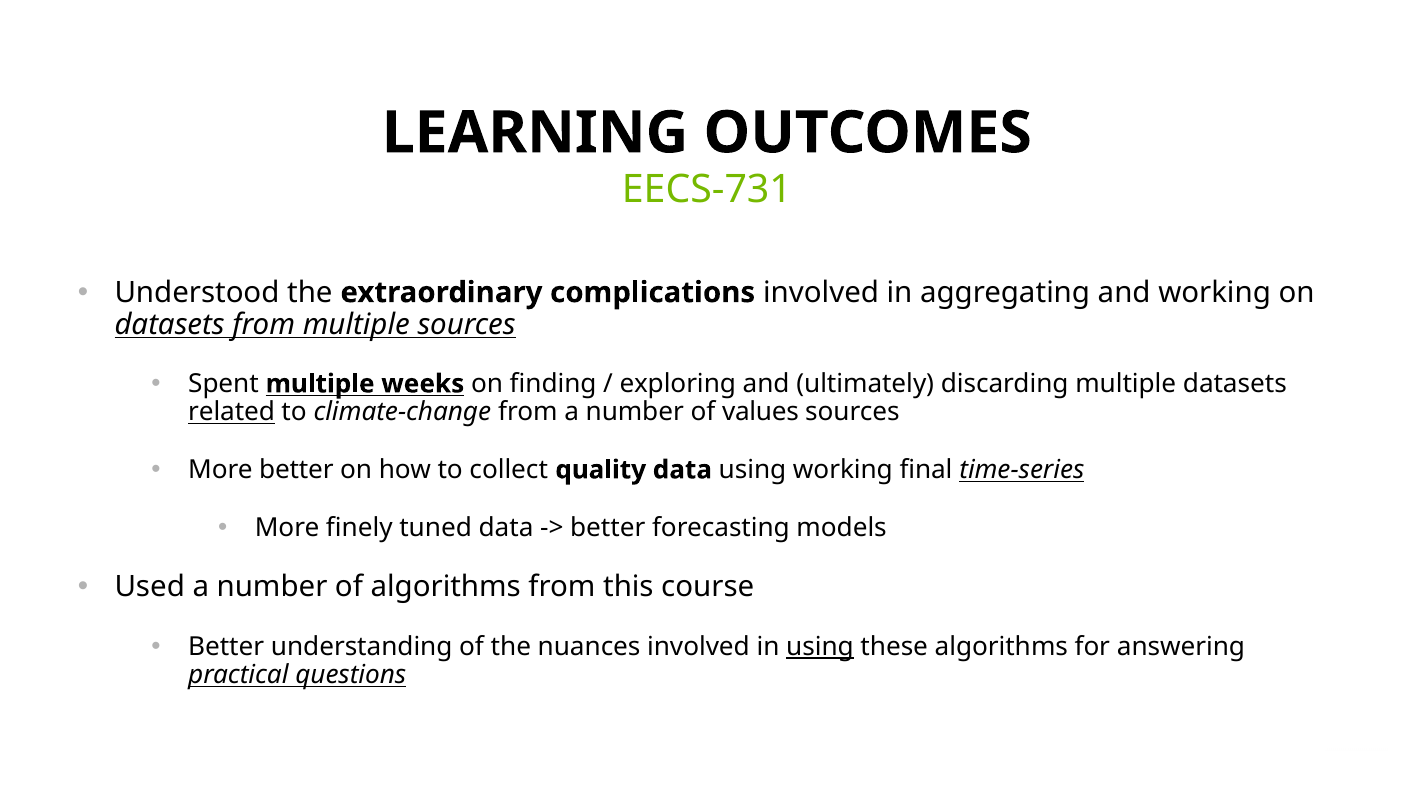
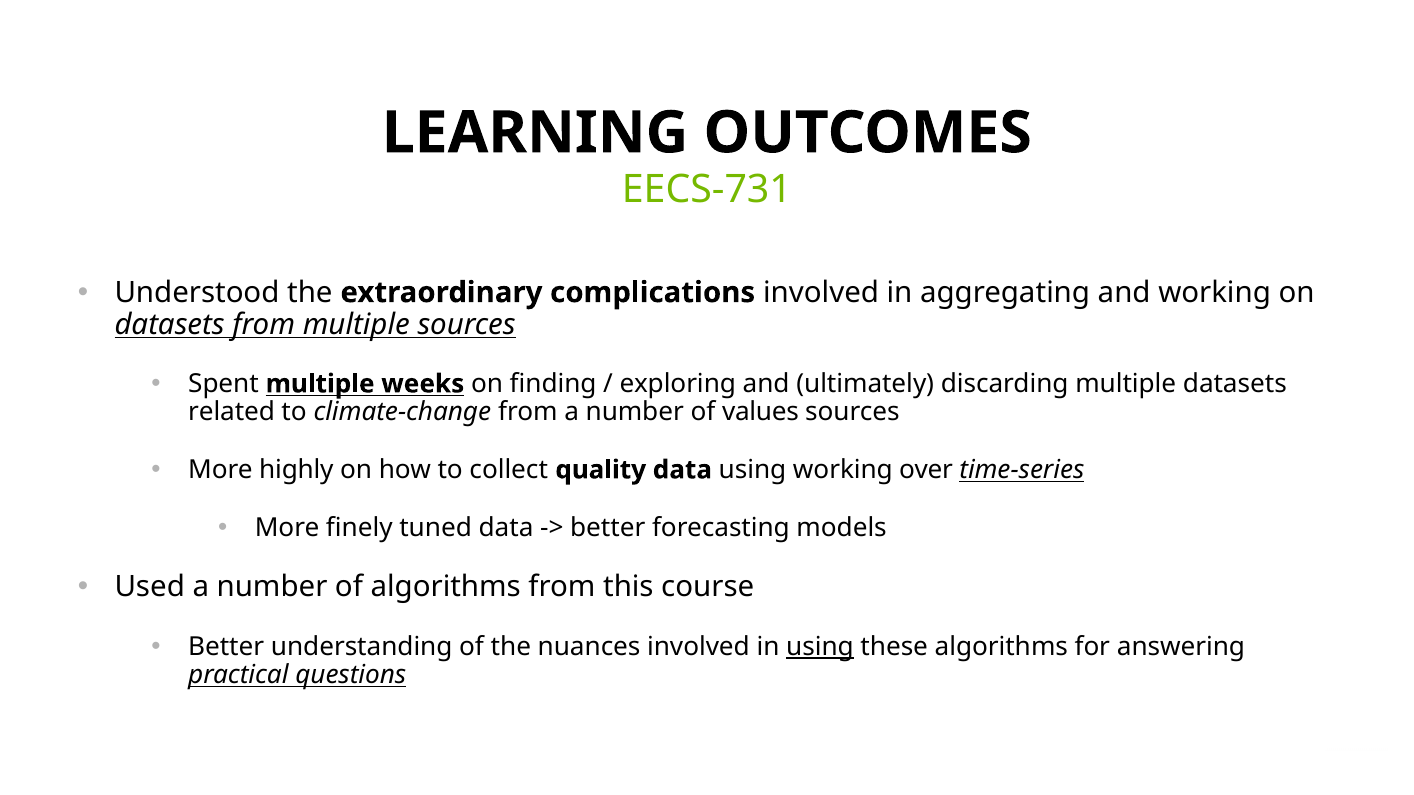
related underline: present -> none (232, 412)
More better: better -> highly (296, 470)
final: final -> over (926, 470)
